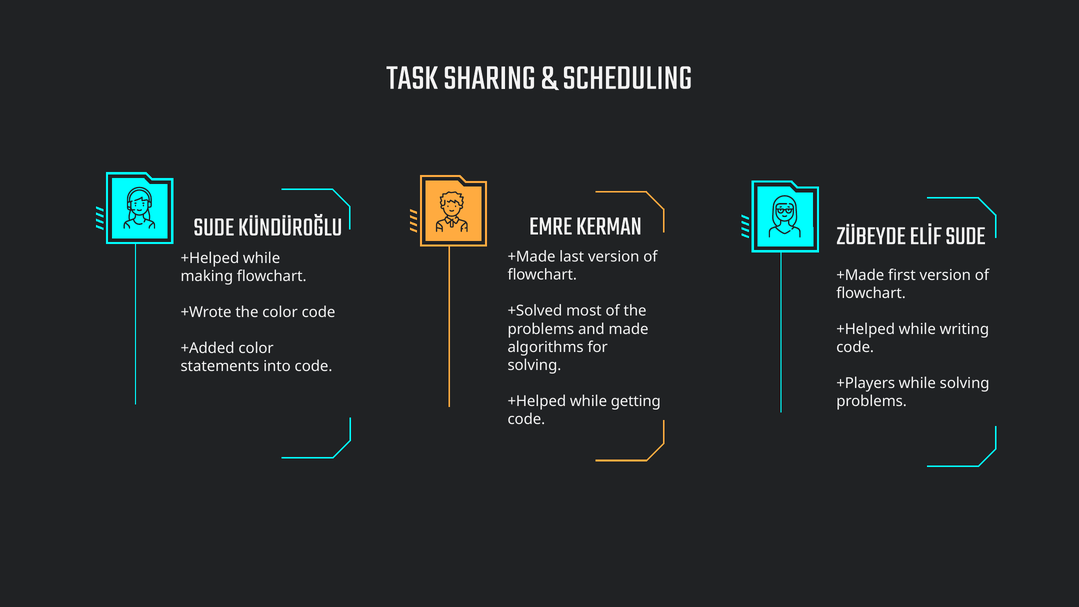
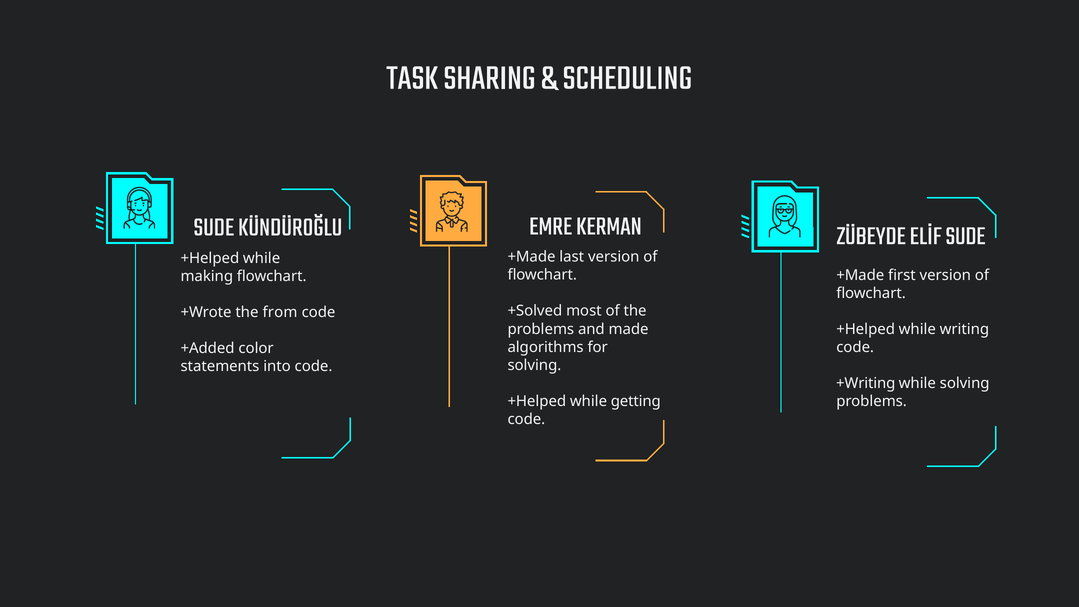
the color: color -> from (280, 312)
+Players: +Players -> +Writing (866, 383)
